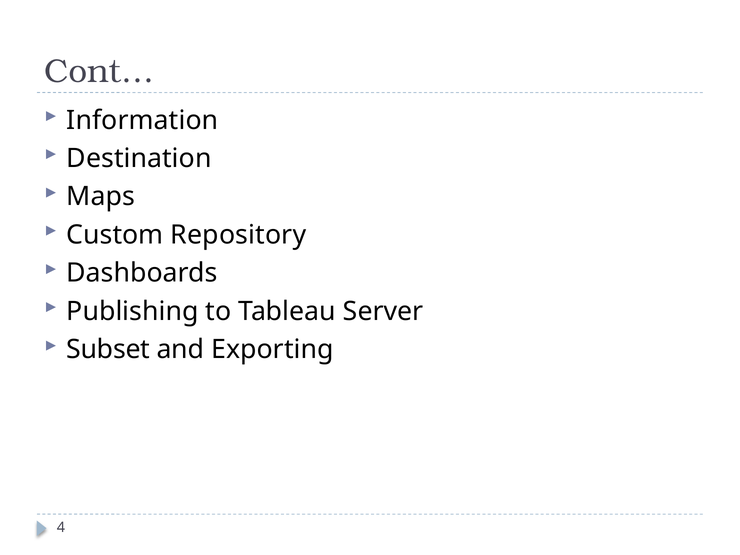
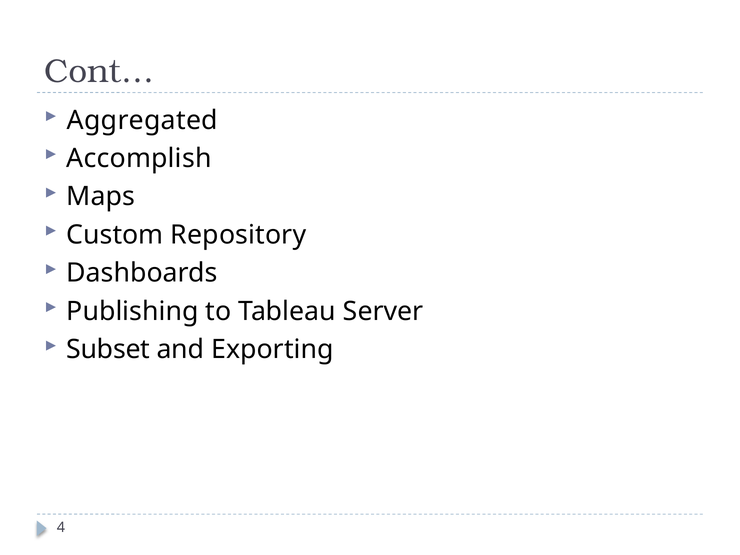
Information: Information -> Aggregated (142, 120)
Destination: Destination -> Accomplish (139, 158)
